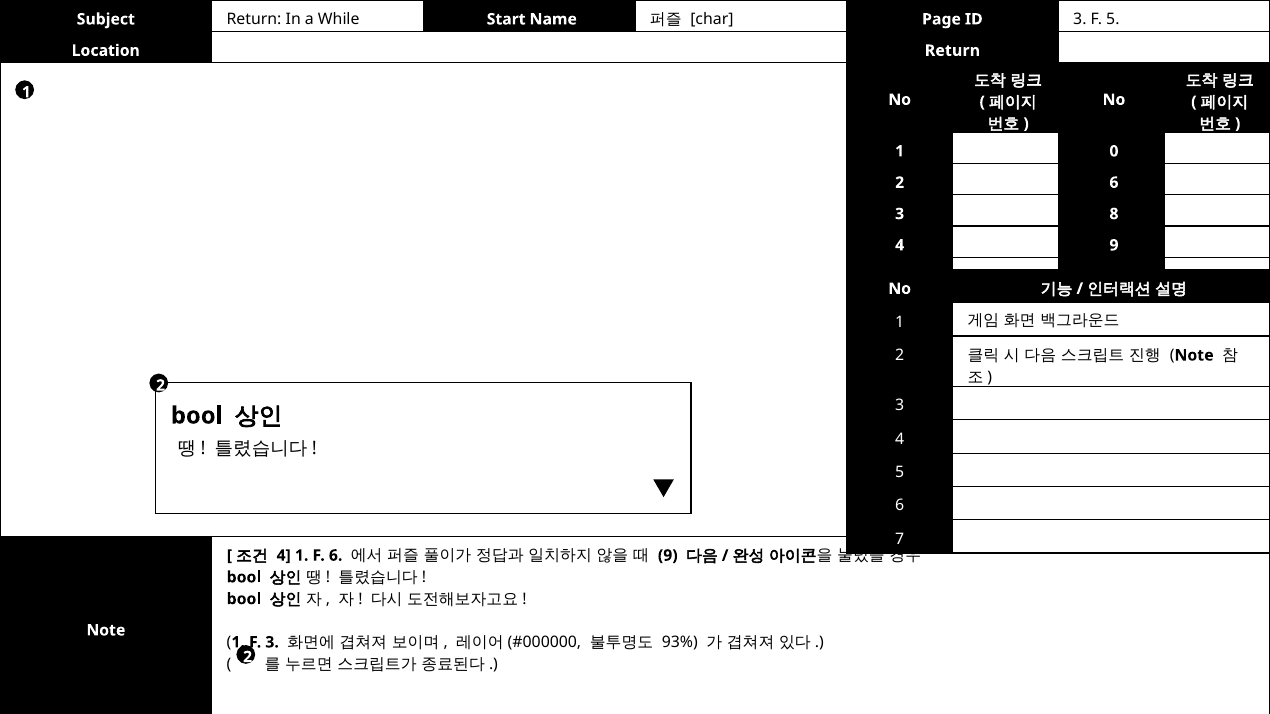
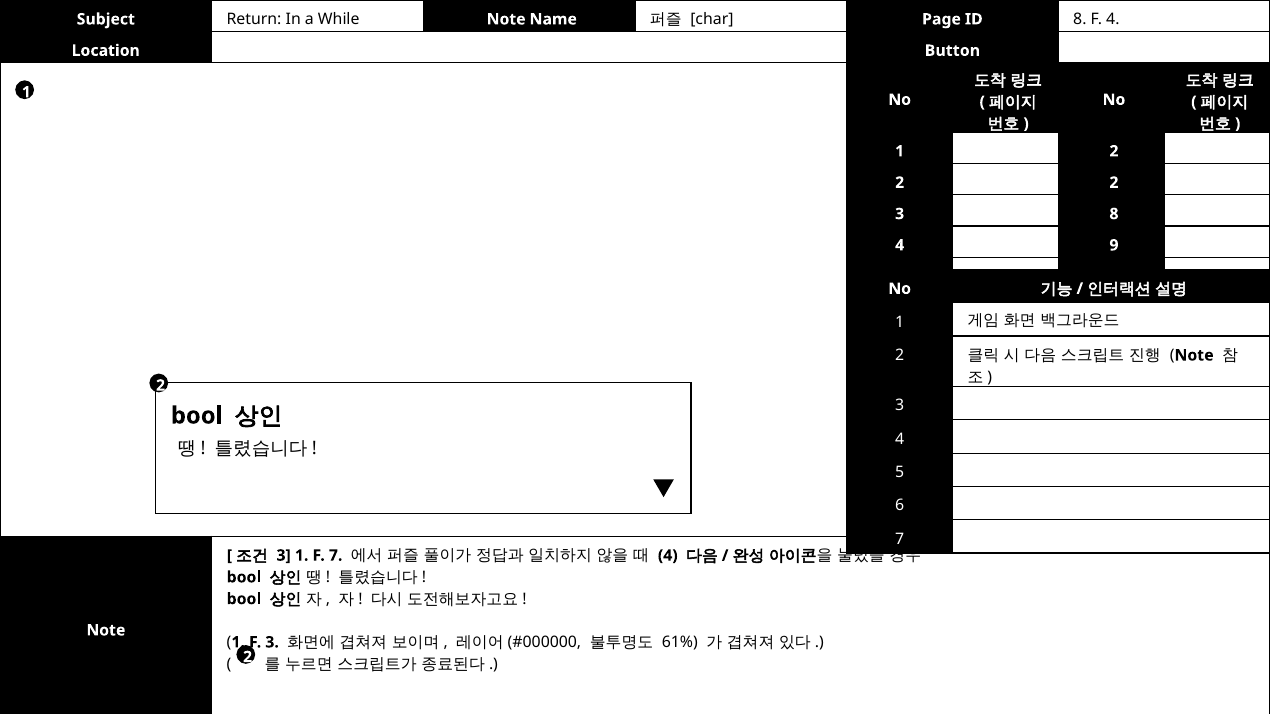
While Start: Start -> Note (506, 19)
ID 3: 3 -> 8 (1080, 19)
F 5: 5 -> 4 (1113, 19)
Location Return: Return -> Button (952, 51)
1 0: 0 -> 2 (1114, 151)
6: 6 -> 2 (1114, 183)
4: 4 -> 3 (284, 556)
F 6: 6 -> 7 (336, 556)
9: 9 -> 4 (668, 556)
93%: 93% -> 61% (680, 643)
